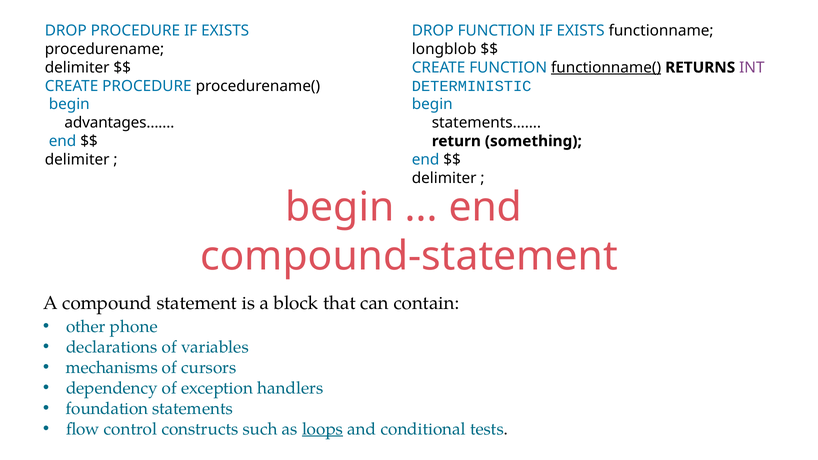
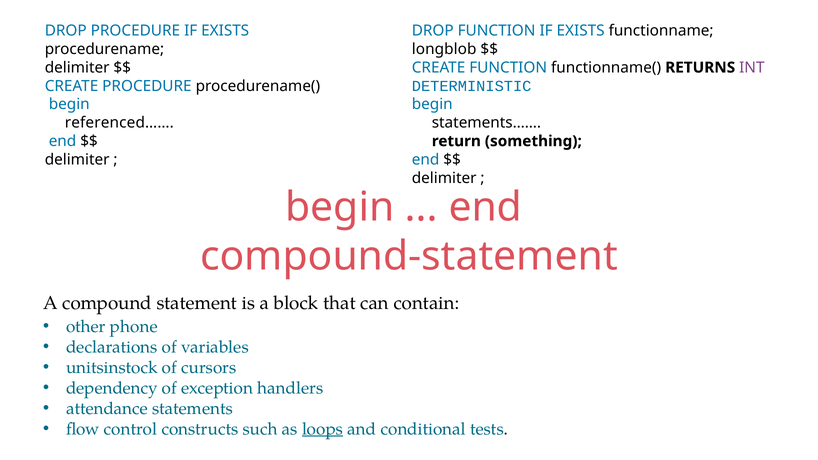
functionname( underline: present -> none (606, 68)
advantages……: advantages…… -> referenced…… (119, 123)
mechanisms: mechanisms -> unitsinstock (112, 368)
foundation: foundation -> attendance (107, 409)
